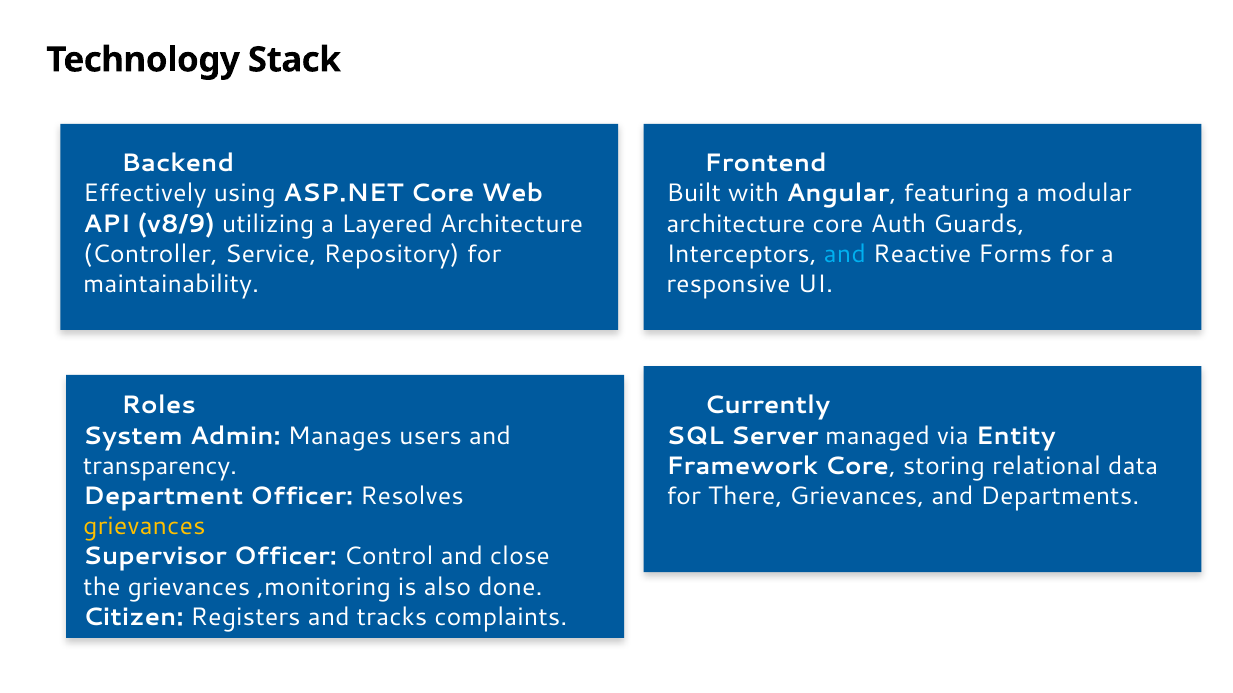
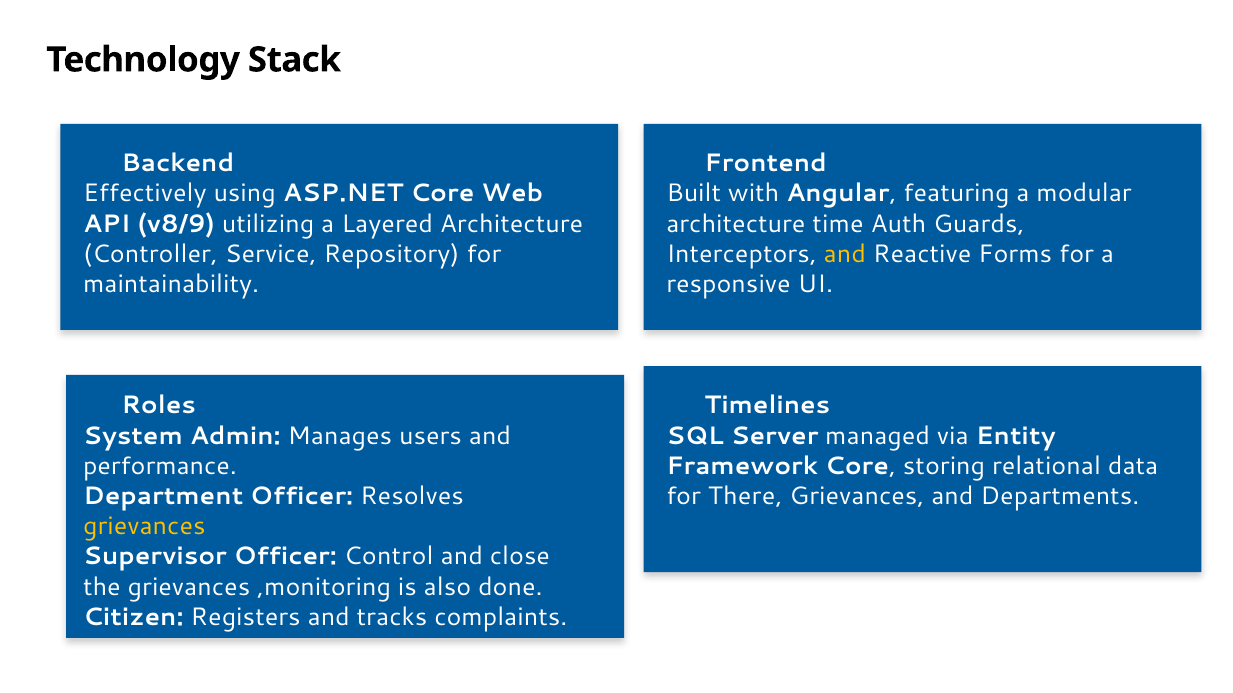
architecture core: core -> time (838, 224)
and colour: light blue -> yellow (845, 254)
Currently: Currently -> Timelines (767, 406)
transparency: transparency -> performance (160, 466)
